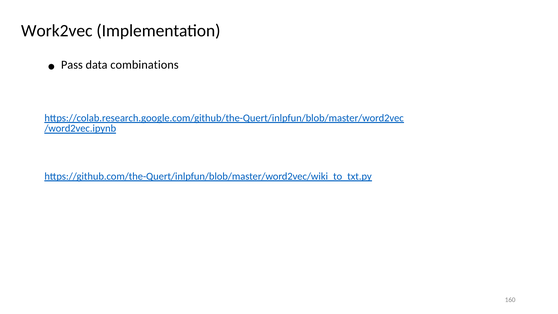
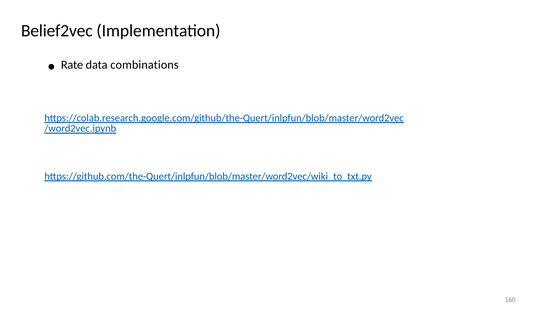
Work2vec: Work2vec -> Belief2vec (57, 31)
Pass: Pass -> Rate (72, 65)
